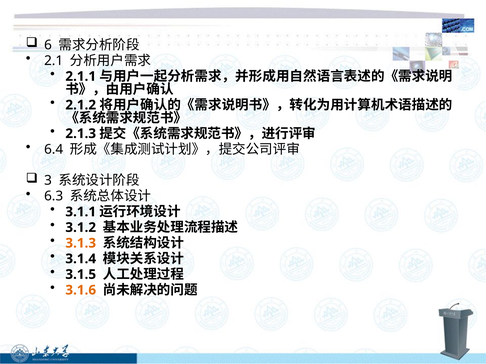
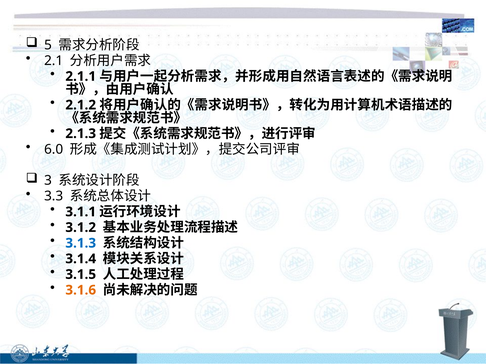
6: 6 -> 5 (48, 45)
6.4: 6.4 -> 6.0 (54, 149)
6.3: 6.3 -> 3.3 (54, 196)
3.1.3 colour: orange -> blue (81, 243)
